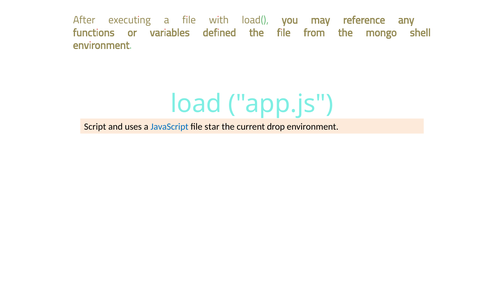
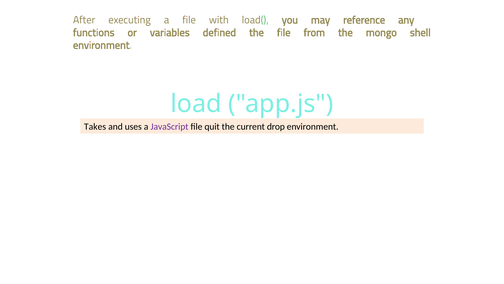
Script: Script -> Takes (95, 127)
JavaScript colour: blue -> purple (169, 127)
star: star -> quit (212, 127)
